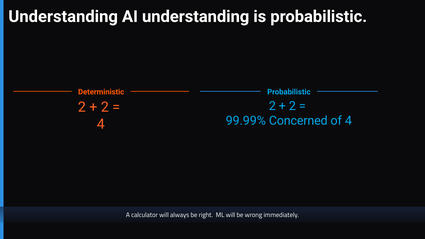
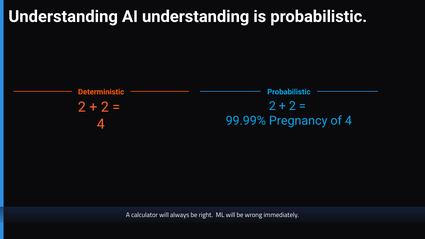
Concerned: Concerned -> Pregnancy (298, 121)
